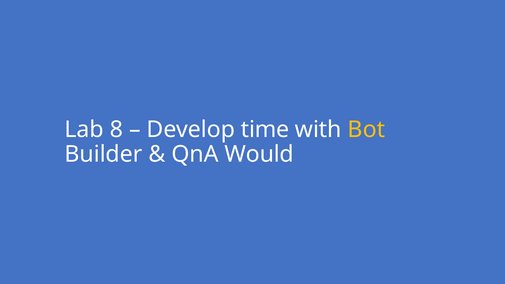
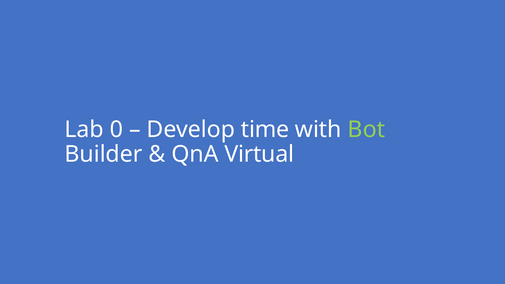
8: 8 -> 0 (116, 129)
Bot colour: yellow -> light green (366, 129)
Would: Would -> Virtual (259, 154)
